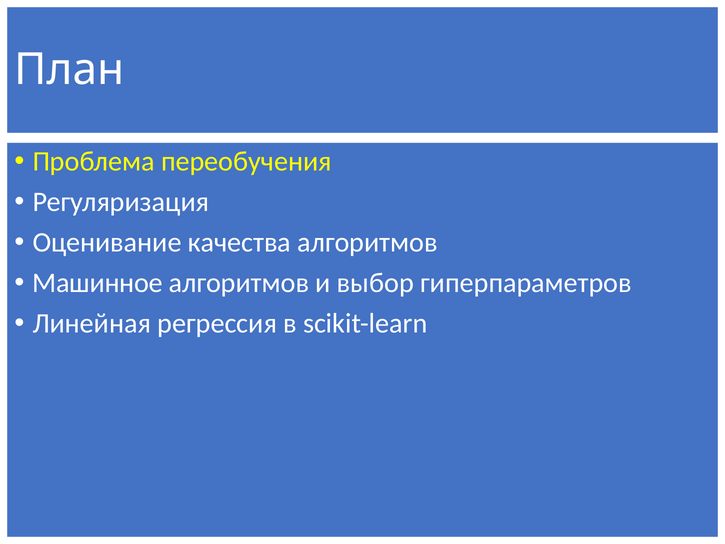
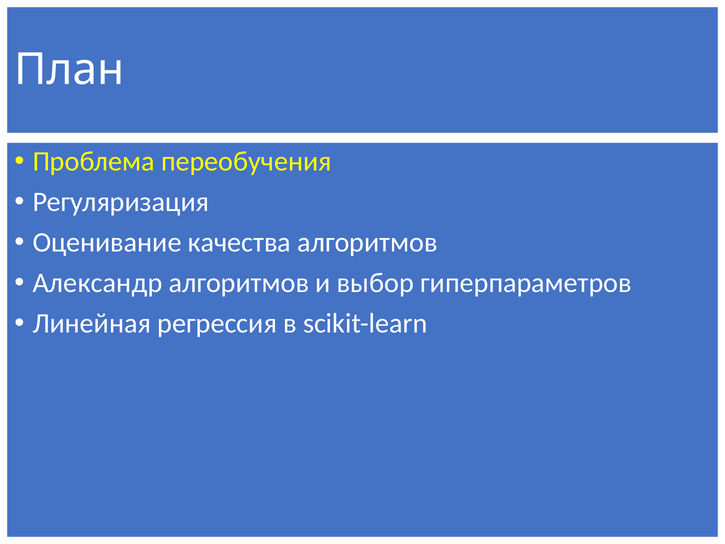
Машинное: Машинное -> Александр (97, 283)
